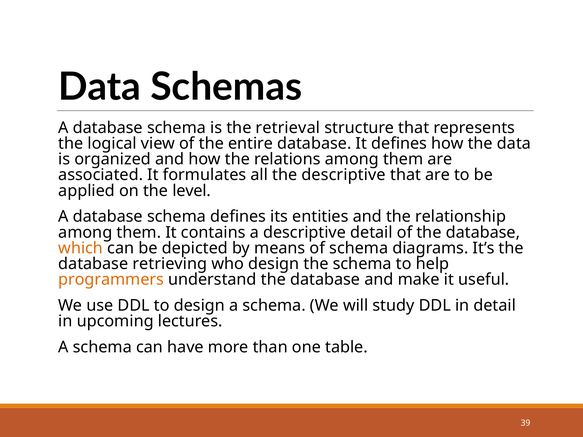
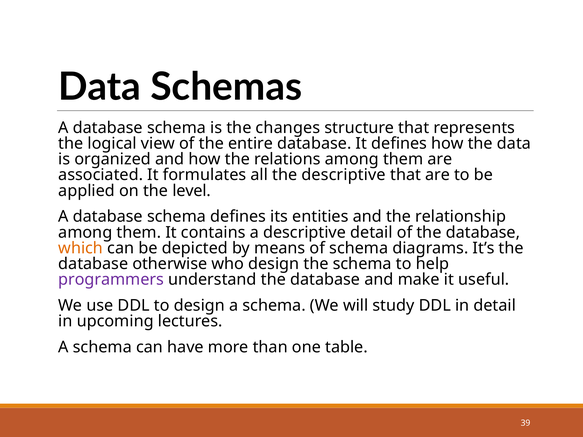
retrieval: retrieval -> changes (288, 128)
retrieving: retrieving -> otherwise (170, 264)
programmers colour: orange -> purple (111, 280)
